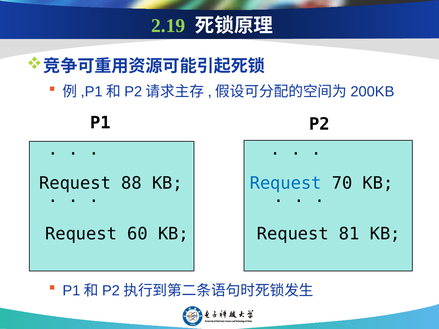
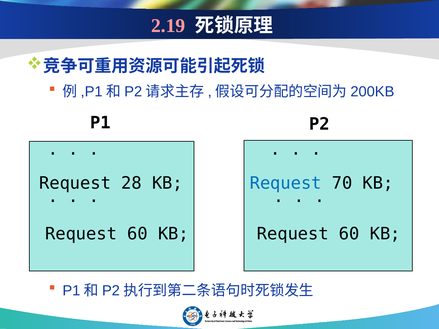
2.19 colour: light green -> pink (168, 26)
88: 88 -> 28 (132, 183)
81: 81 -> 60 (349, 234)
